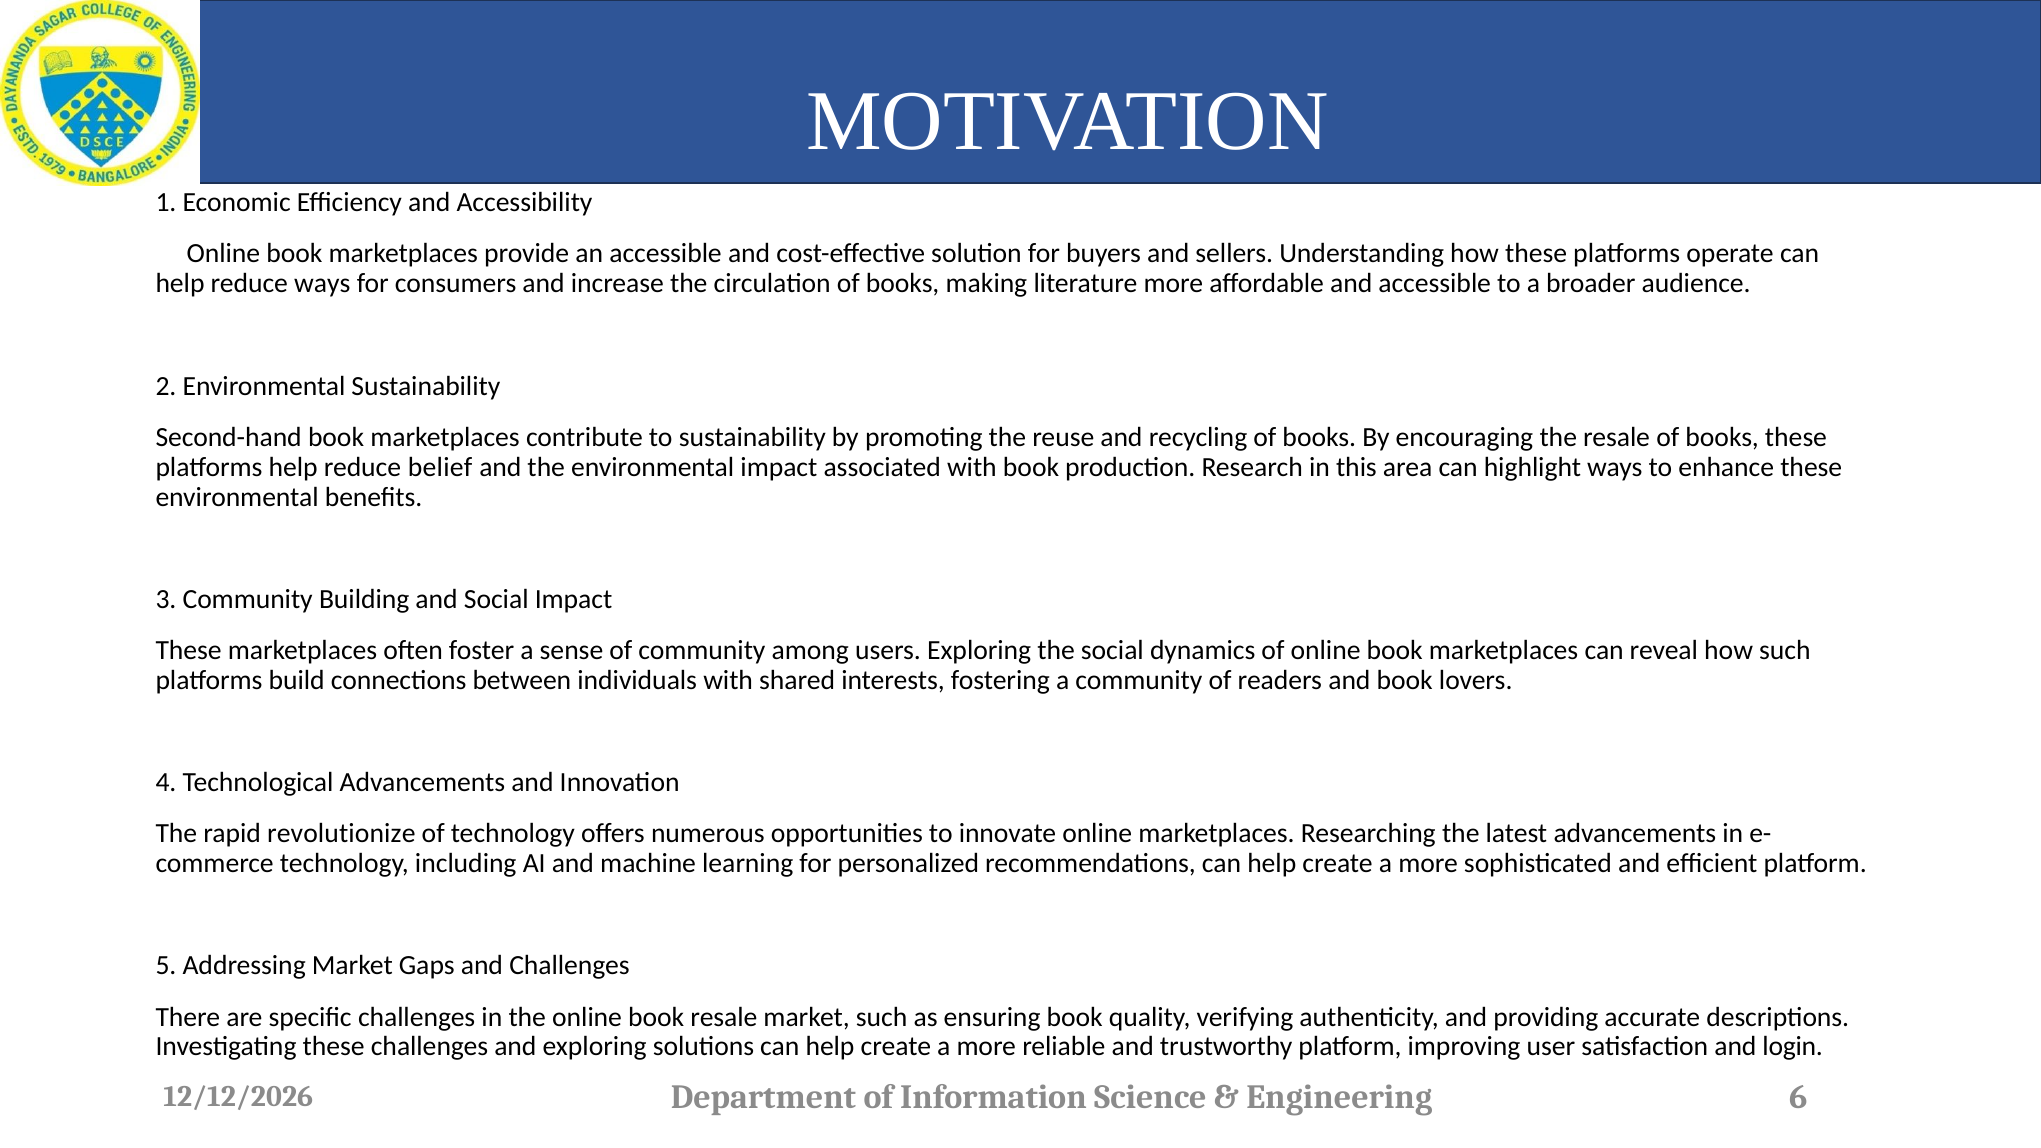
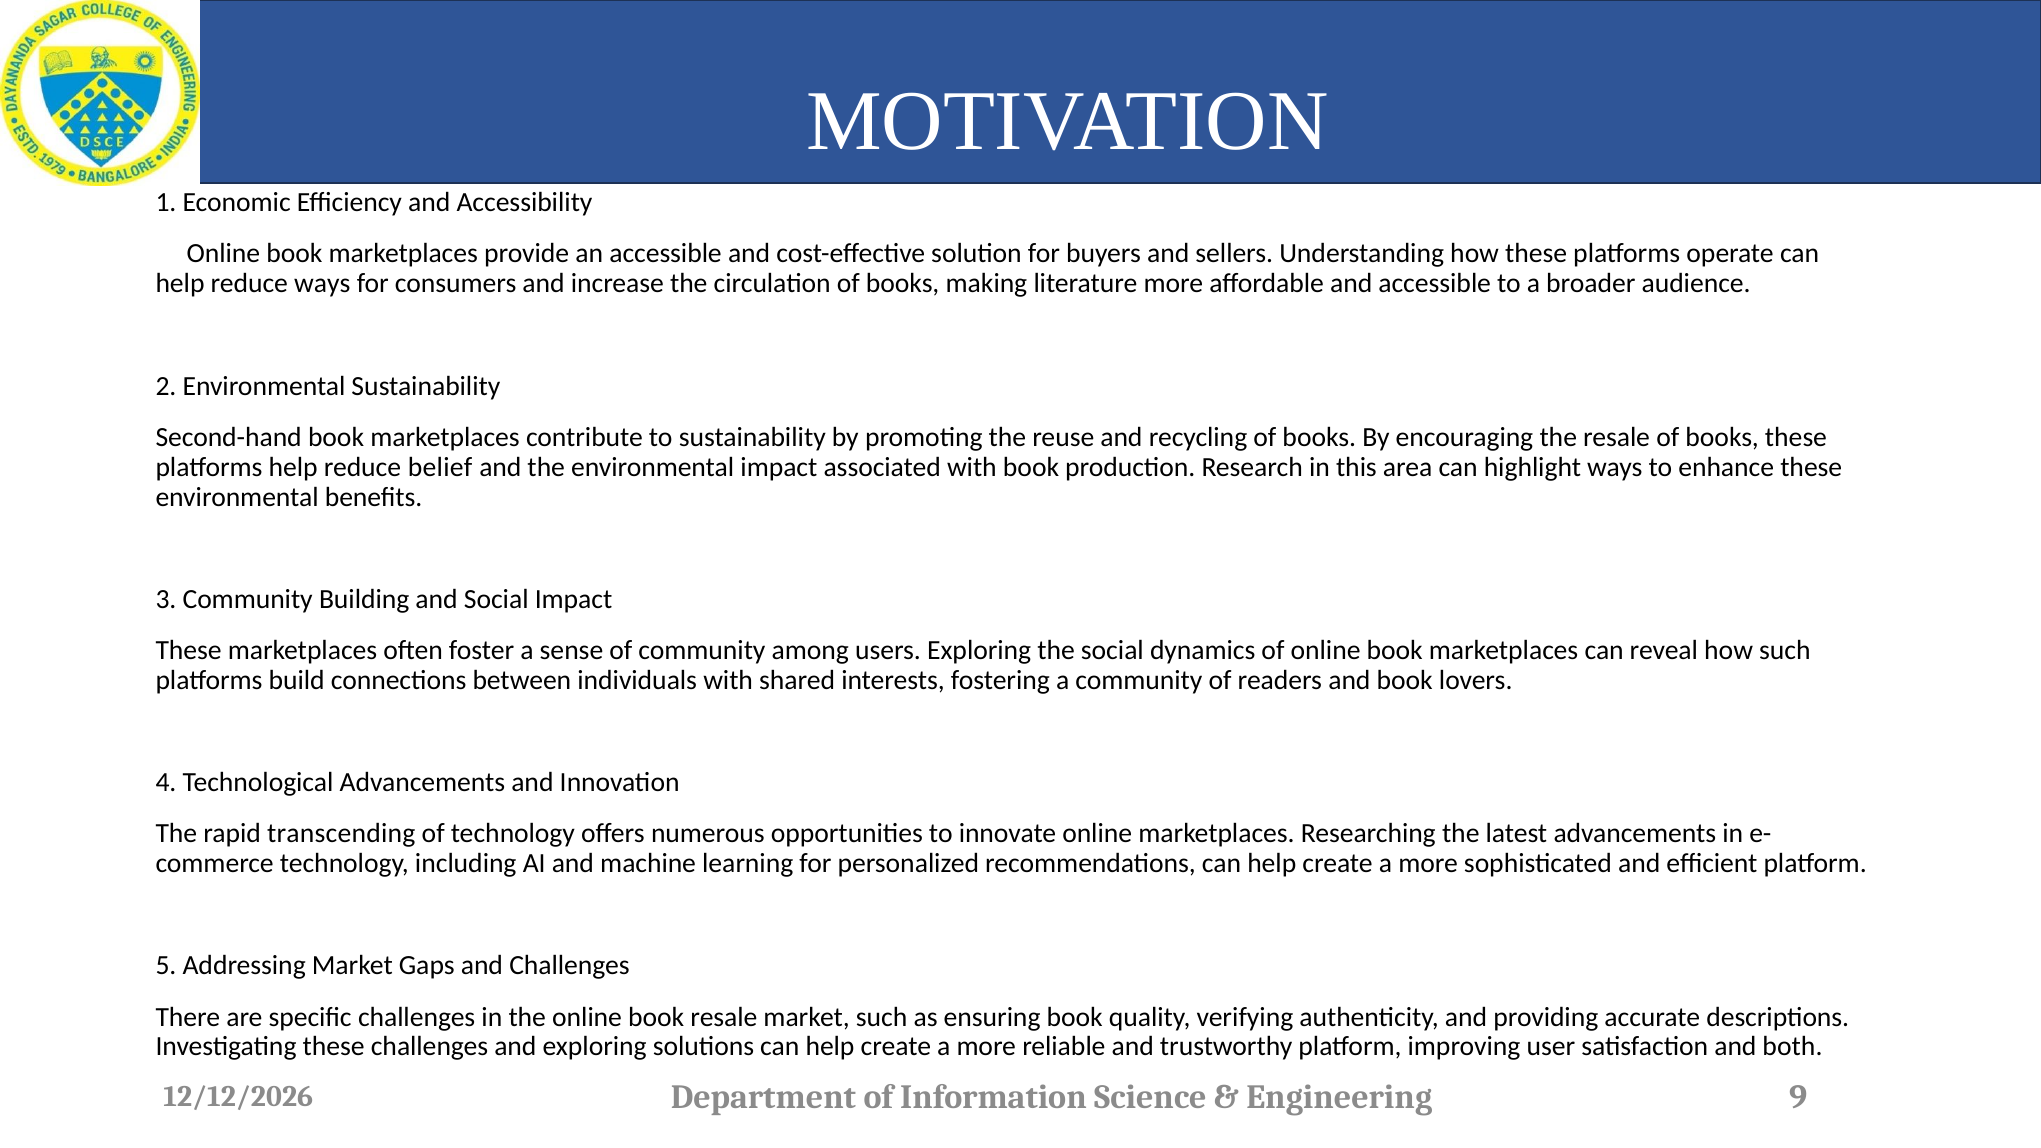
revolutionize: revolutionize -> transcending (341, 834)
login: login -> both (1793, 1047)
6: 6 -> 9 (1798, 1097)
